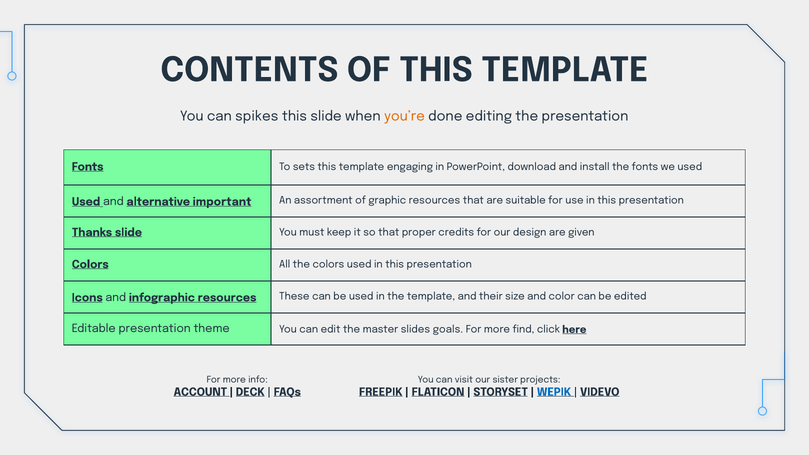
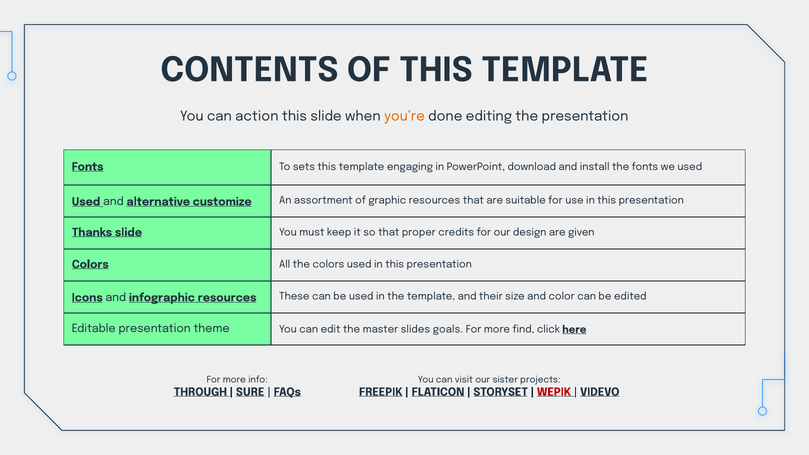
spikes: spikes -> action (257, 117)
important: important -> customize (222, 202)
ACCOUNT: ACCOUNT -> THROUGH (200, 392)
DECK: DECK -> SURE (250, 392)
WEPIK colour: blue -> red (554, 392)
